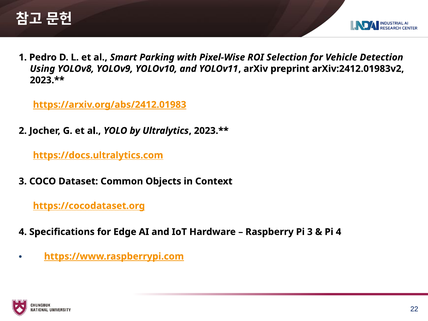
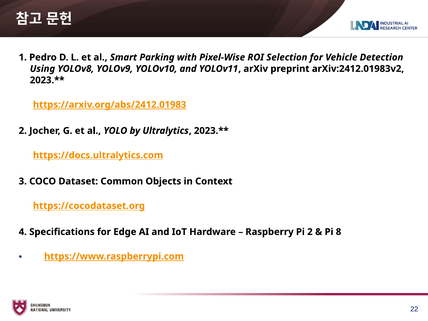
Pi 3: 3 -> 2 (310, 232)
Pi 4: 4 -> 8 (339, 232)
